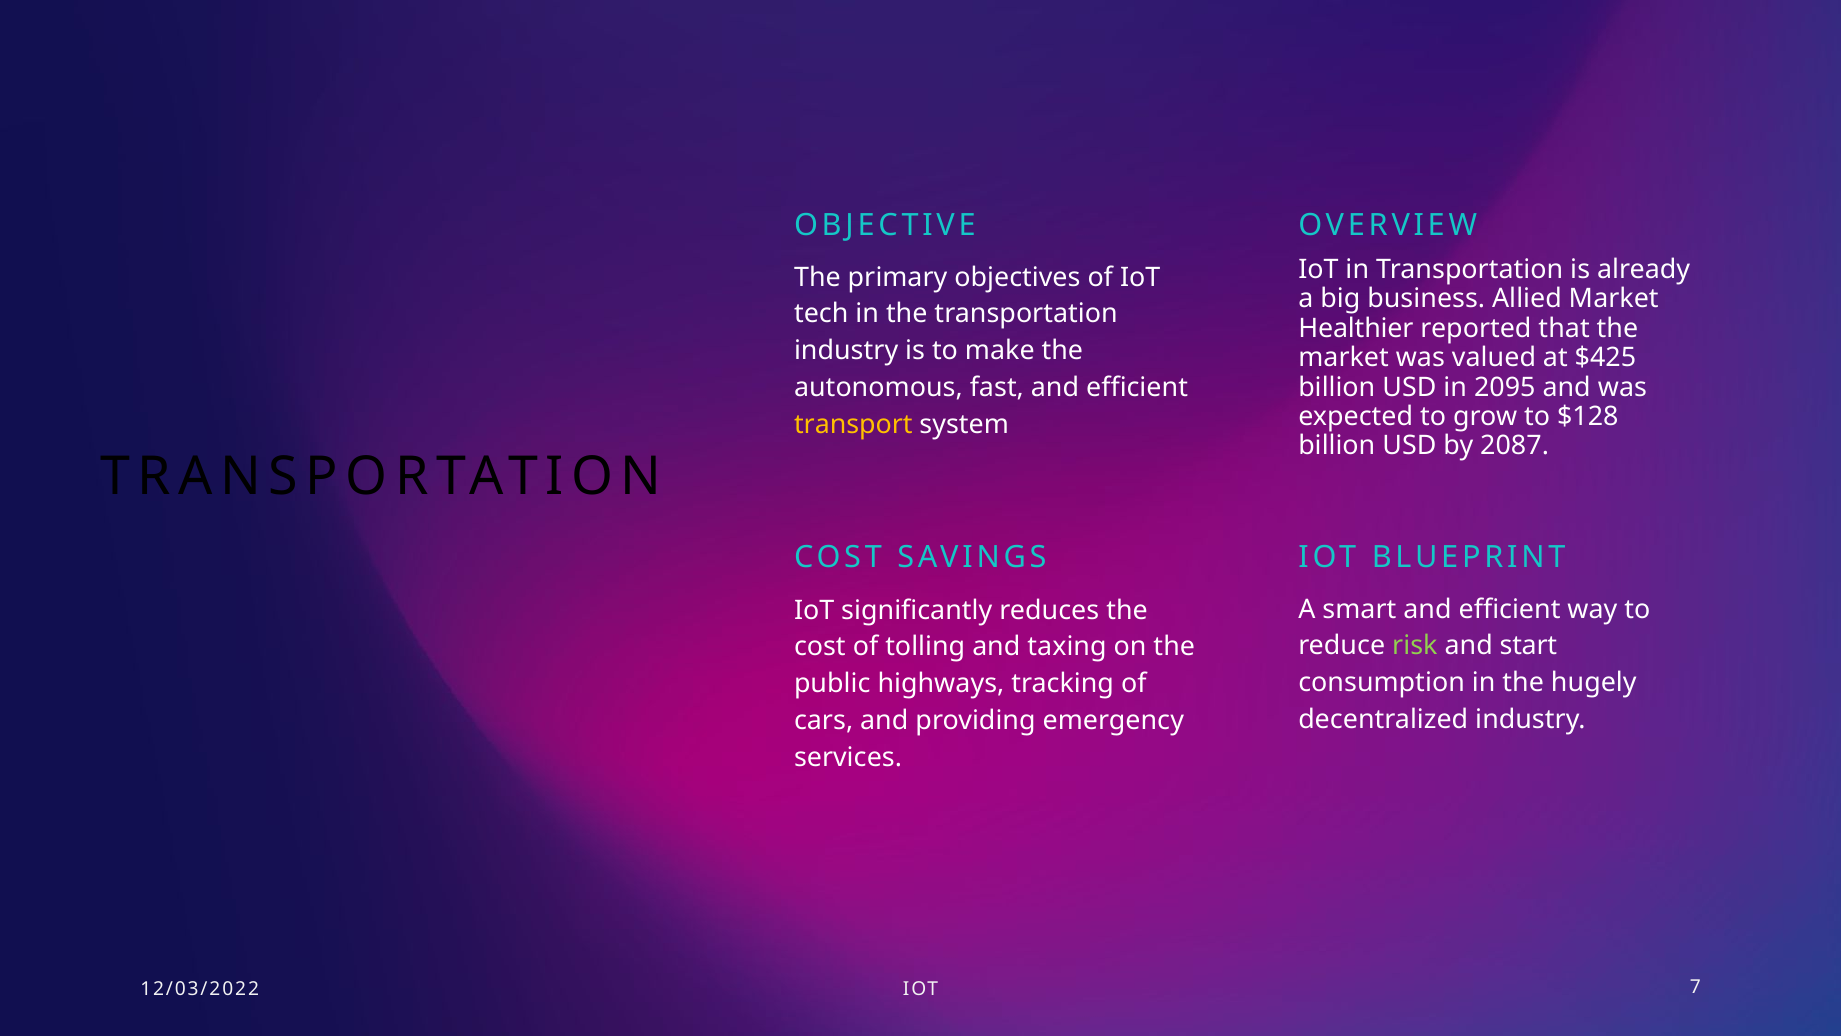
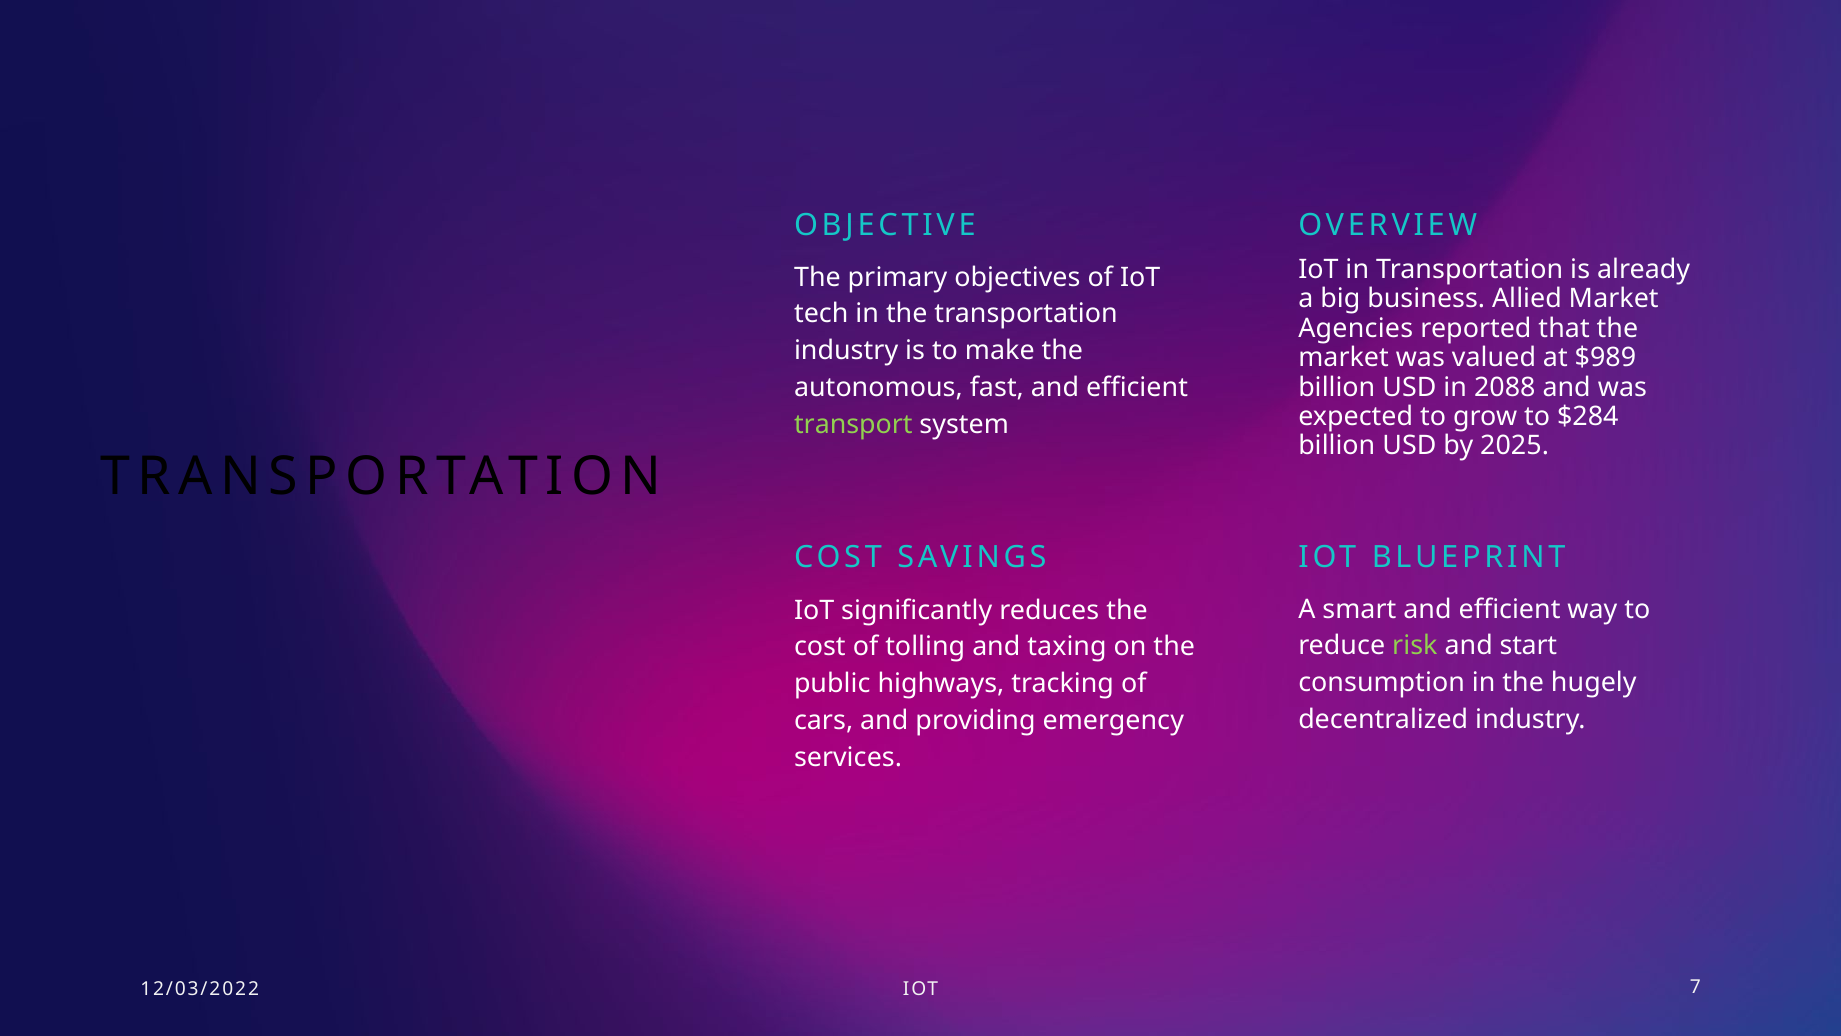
Healthier: Healthier -> Agencies (1356, 328)
$425: $425 -> $989 (1605, 358)
2095: 2095 -> 2088 (1505, 387)
$128: $128 -> $284 (1588, 416)
transport colour: yellow -> light green (853, 424)
2087: 2087 -> 2025 (1515, 446)
